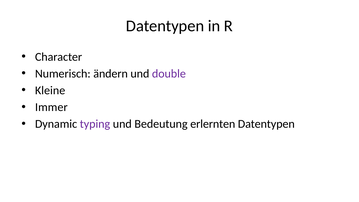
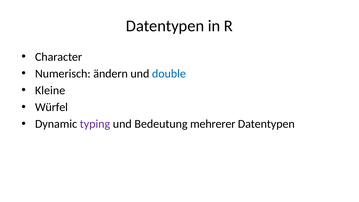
double colour: purple -> blue (169, 74)
Immer: Immer -> Würfel (51, 107)
erlernten: erlernten -> mehrerer (213, 124)
